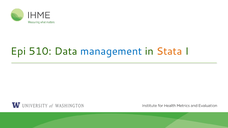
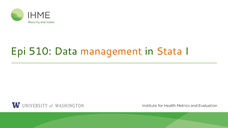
management colour: blue -> orange (111, 51)
